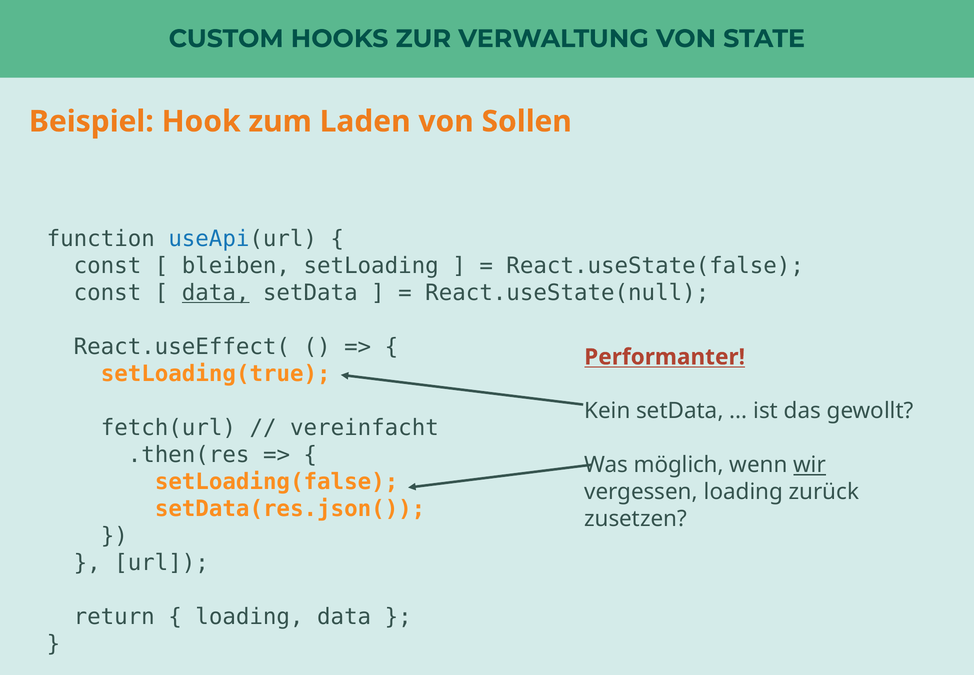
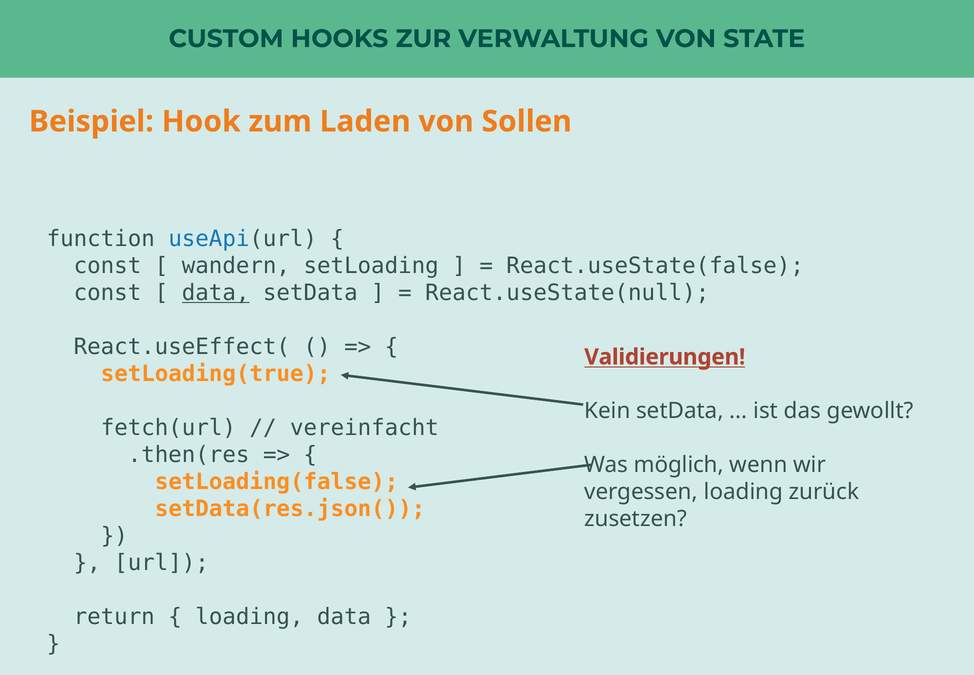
bleiben: bleiben -> wandern (236, 266)
Performanter: Performanter -> Validierungen (665, 357)
wir underline: present -> none (810, 464)
